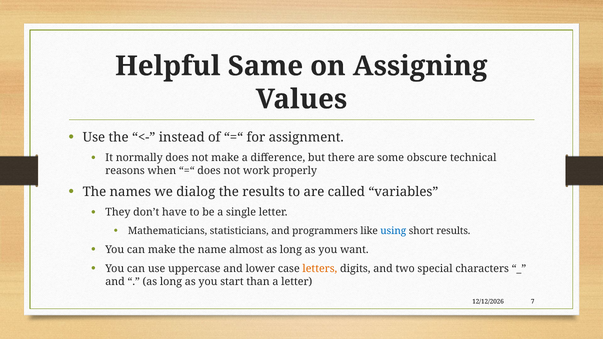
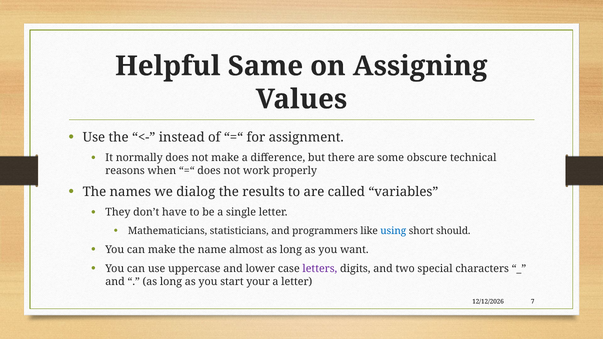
short results: results -> should (453, 231)
letters colour: orange -> purple (320, 269)
than: than -> your (258, 282)
